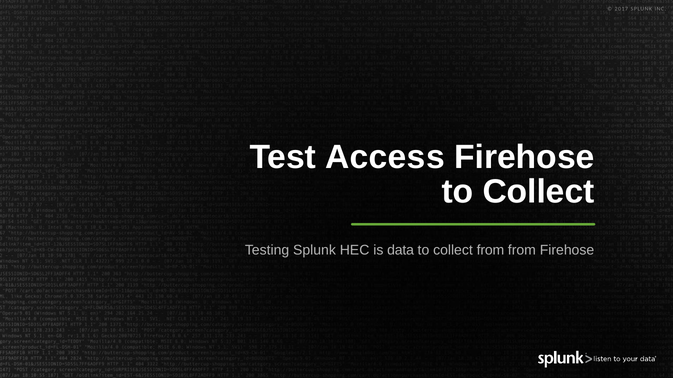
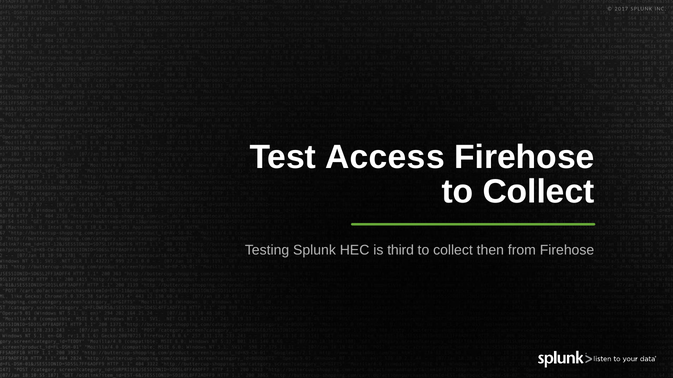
data: data -> third (401, 250)
collect from: from -> then (490, 250)
